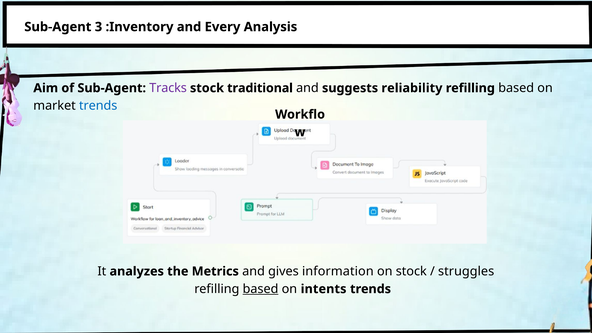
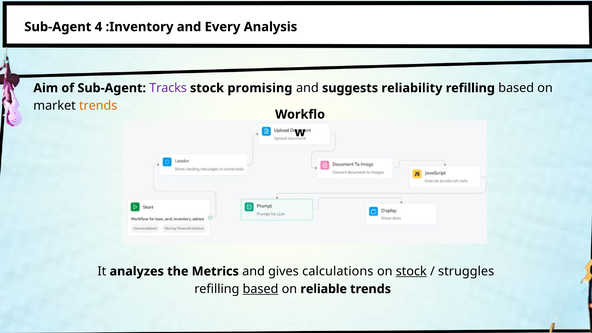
3: 3 -> 4 (98, 27)
traditional: traditional -> promising (260, 88)
trends colour: blue -> orange (98, 106)
information: information -> calculations (338, 271)
stock underline: none -> present (411, 271)
intents: intents -> reliable (324, 289)
